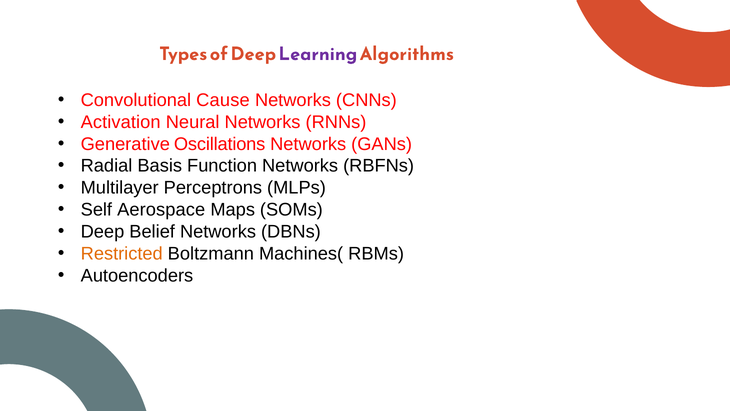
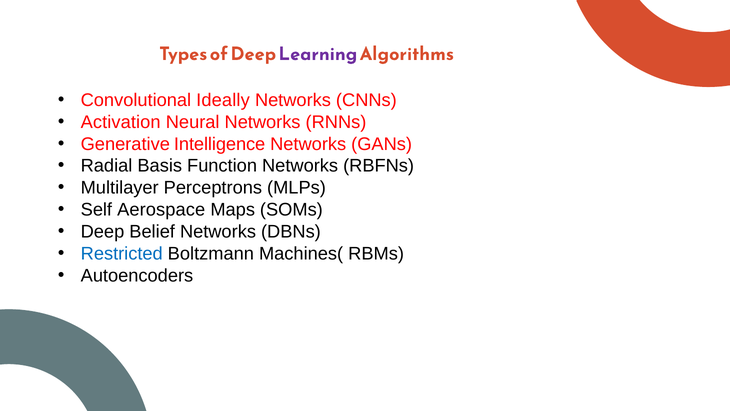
Cause: Cause -> Ideally (223, 100)
Oscillations: Oscillations -> Intelligence (220, 144)
Restricted colour: orange -> blue (122, 253)
